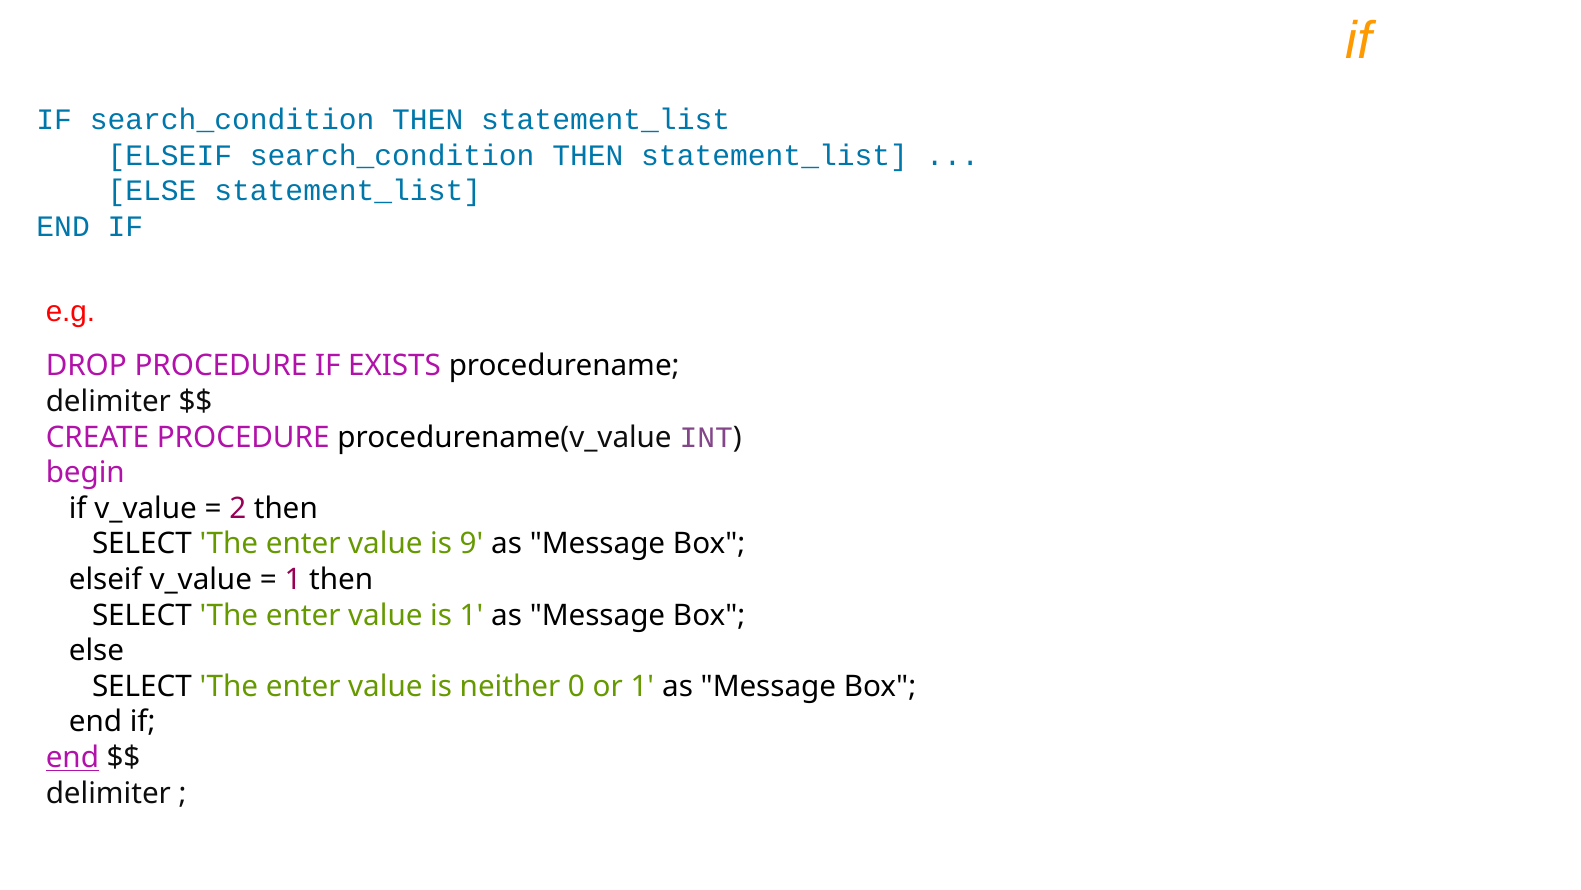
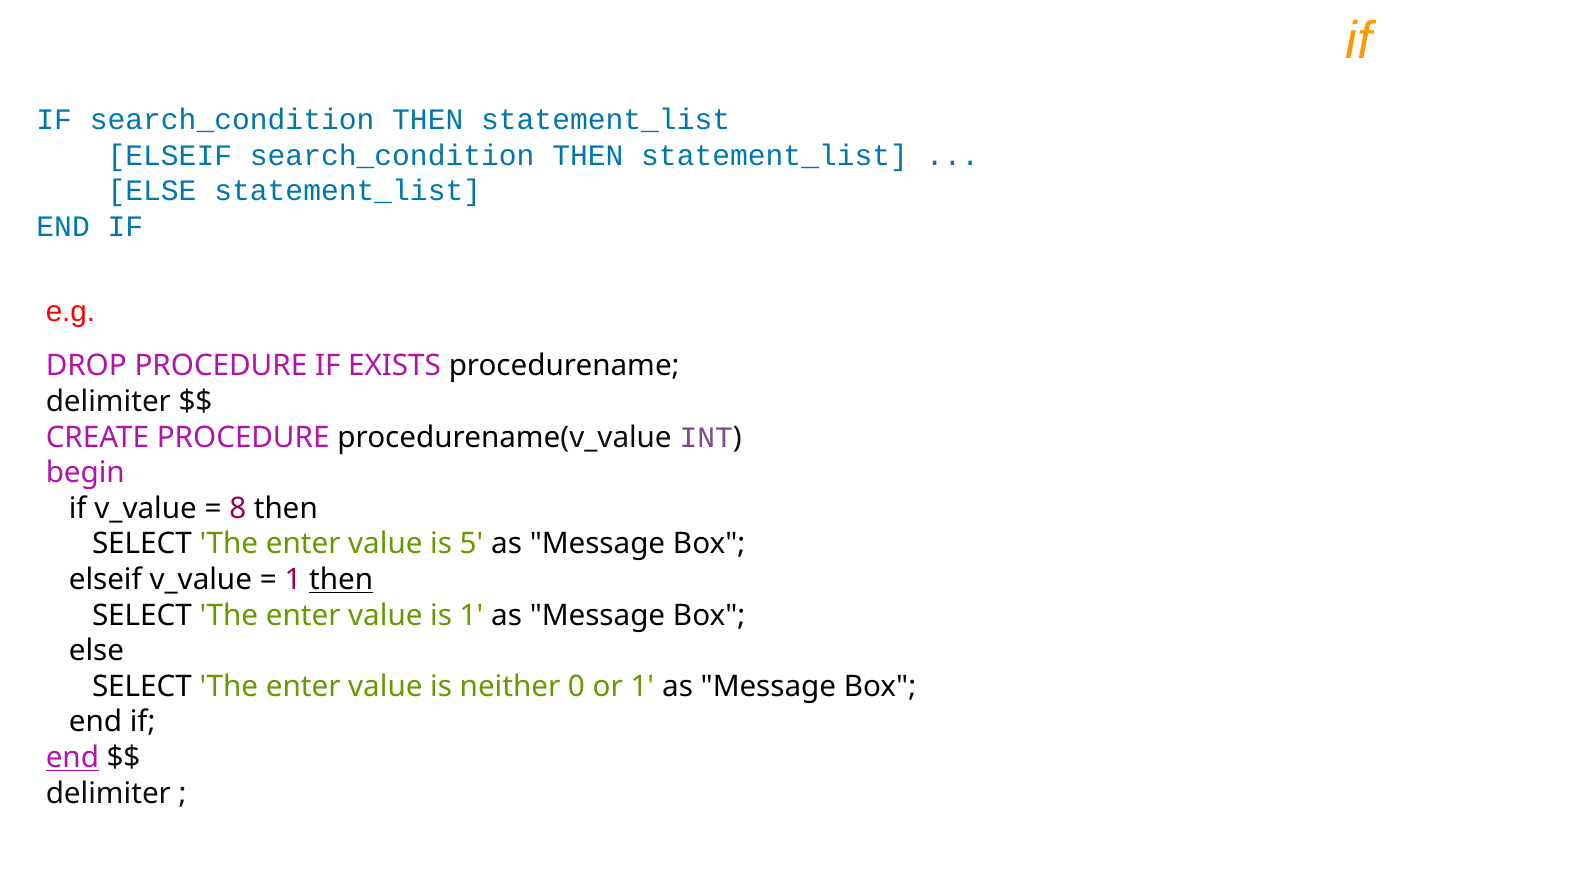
2: 2 -> 8 (238, 508)
9: 9 -> 5 (472, 544)
then underline: none -> present (341, 579)
